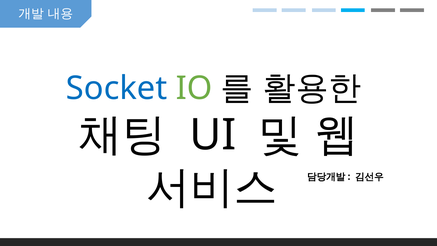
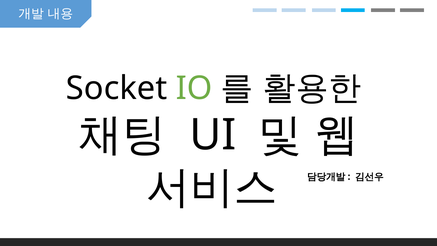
Socket colour: blue -> black (117, 88)
